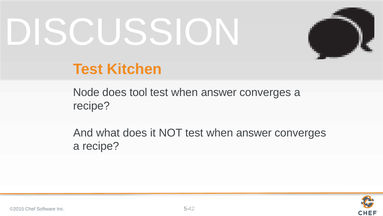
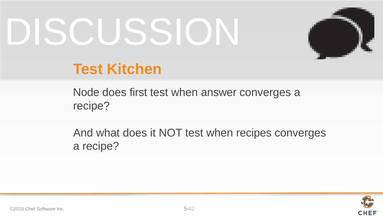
tool: tool -> first (138, 92)
NOT test when answer: answer -> recipes (254, 132)
